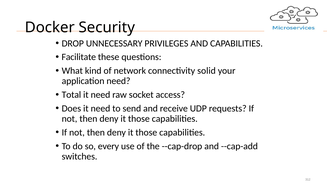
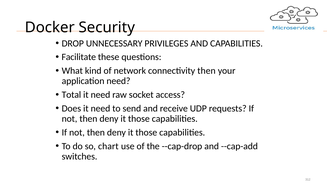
connectivity solid: solid -> then (206, 71)
every: every -> chart (108, 146)
